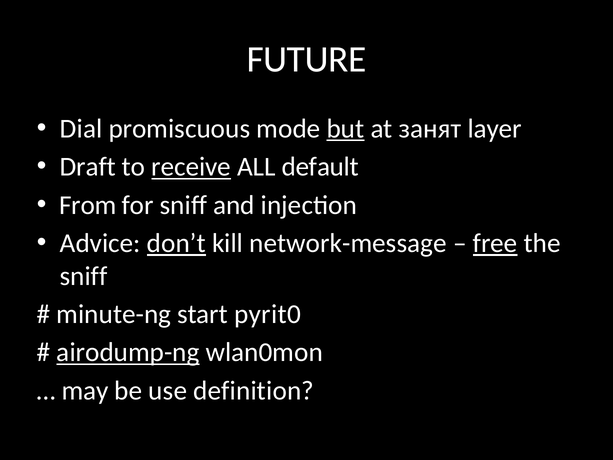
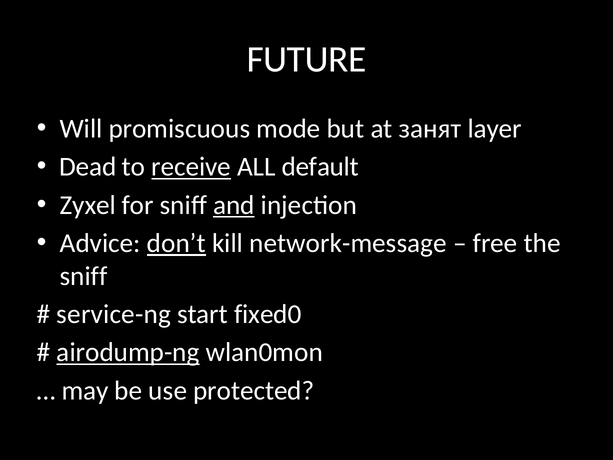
Dial: Dial -> Will (81, 129)
but underline: present -> none (345, 129)
Draft: Draft -> Dead (88, 167)
From: From -> Zyxel (88, 205)
and underline: none -> present (234, 205)
free underline: present -> none (495, 243)
minute-ng: minute-ng -> service-ng (114, 314)
pyrit0: pyrit0 -> fixed0 (268, 314)
definition: definition -> protected (254, 390)
